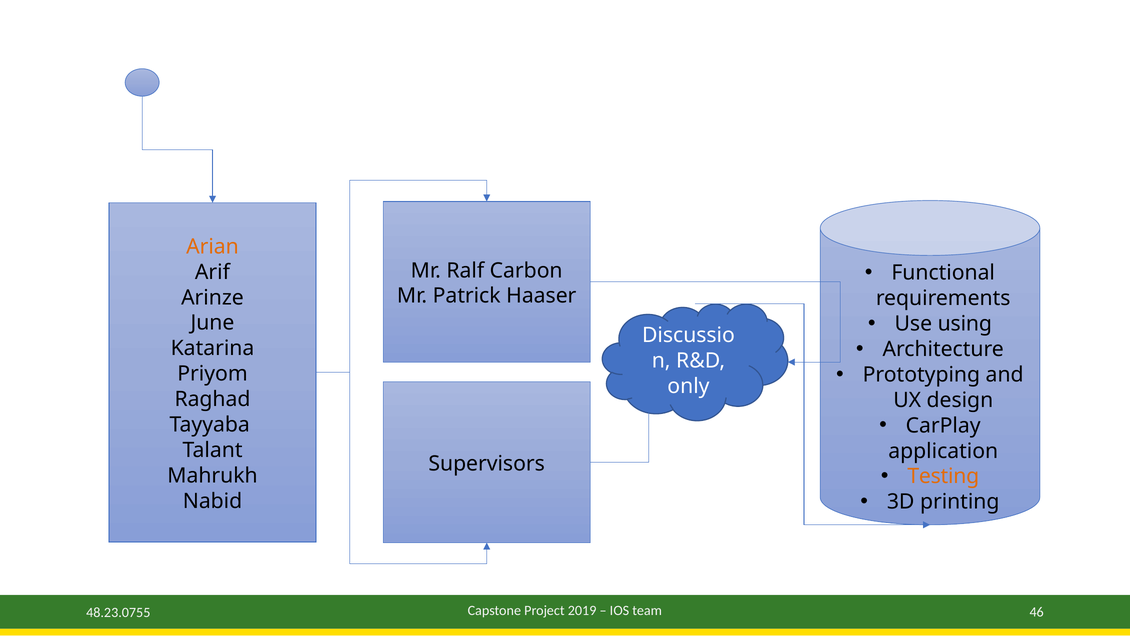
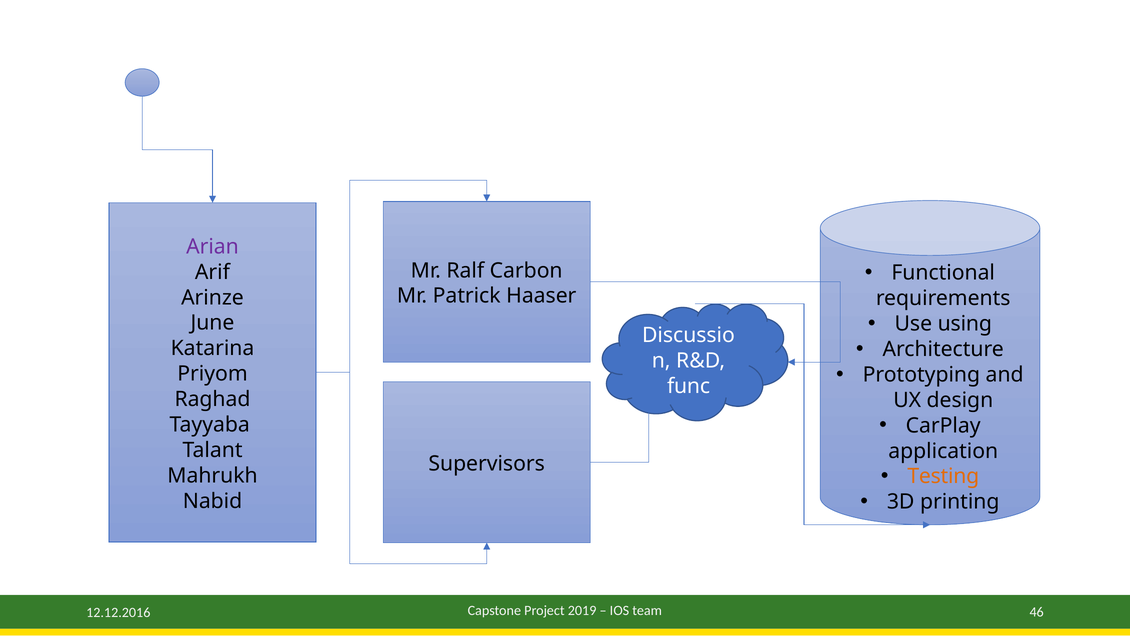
Arian colour: orange -> purple (212, 247)
only: only -> func (689, 386)
48.23.0755: 48.23.0755 -> 12.12.2016 (118, 612)
